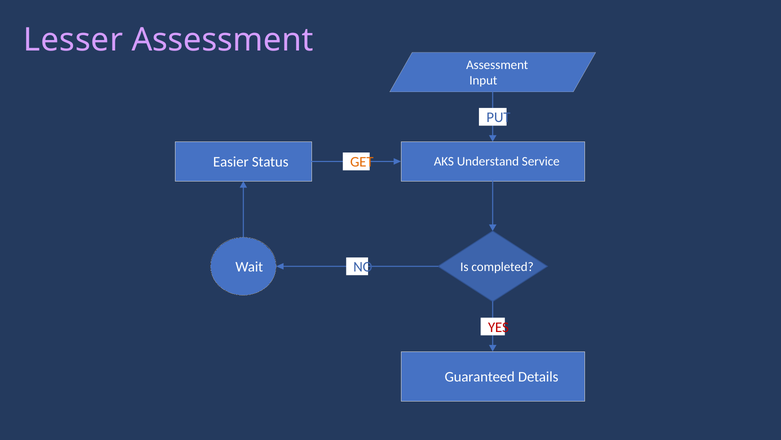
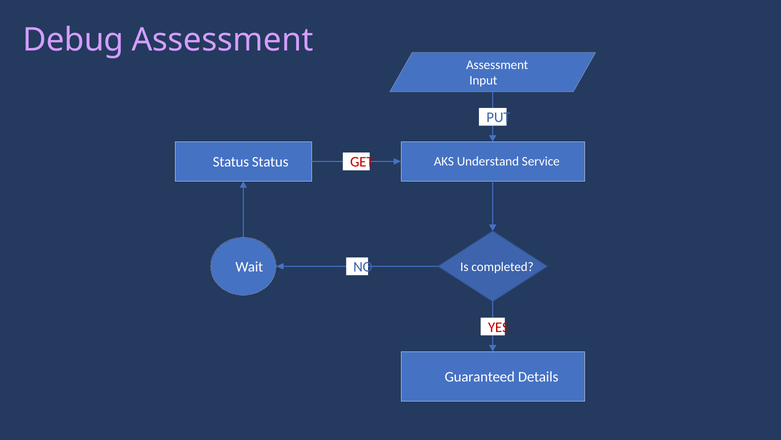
Lesser: Lesser -> Debug (73, 40)
Easier: Easier -> Status (231, 162)
GET colour: orange -> red (362, 162)
